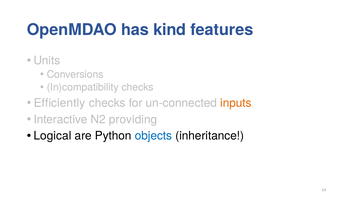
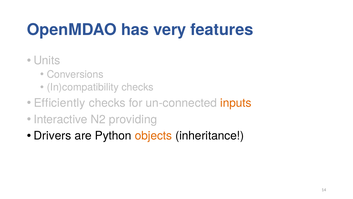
kind: kind -> very (170, 30)
Logical: Logical -> Drivers (52, 136)
objects colour: blue -> orange (153, 136)
